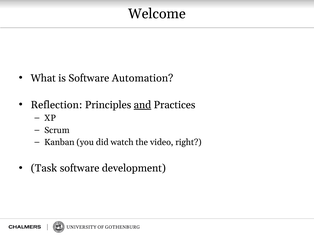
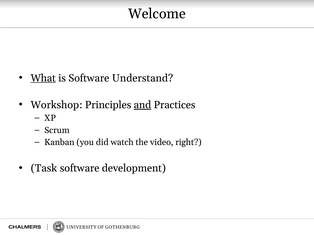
What underline: none -> present (43, 78)
Automation: Automation -> Understand (143, 78)
Reflection: Reflection -> Workshop (57, 105)
